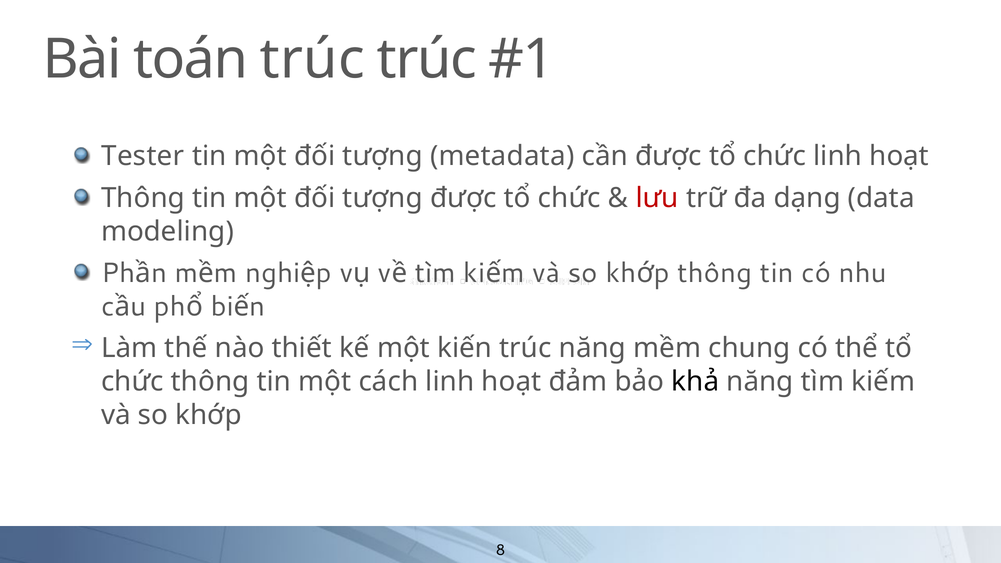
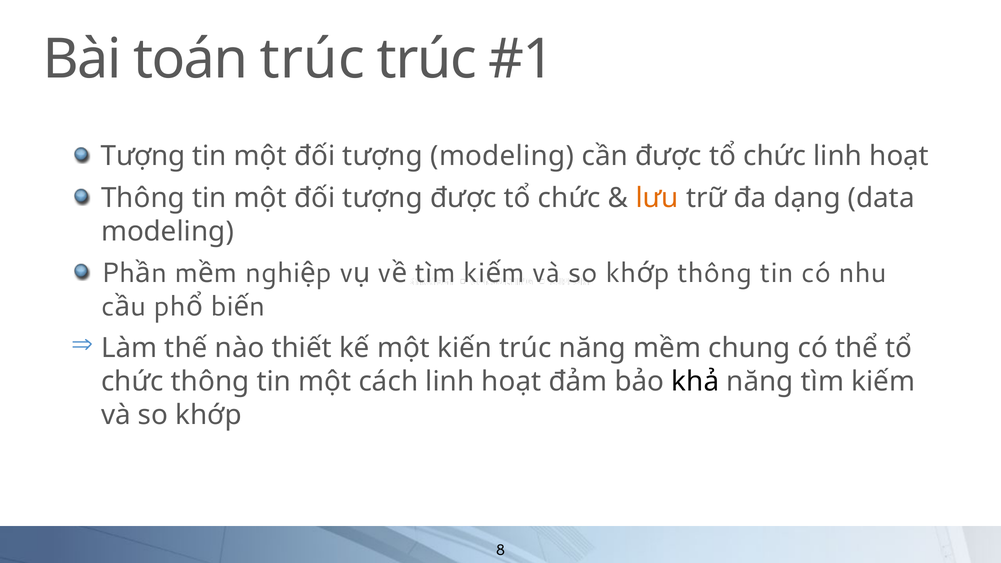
Tester: Tester -> Tượng (143, 156)
tượng metadata: metadata -> modeling (502, 156)
lưu colour: red -> orange (657, 198)
